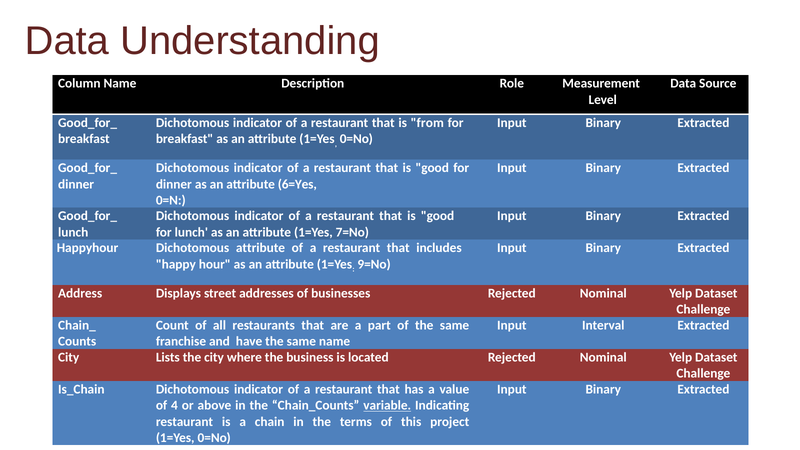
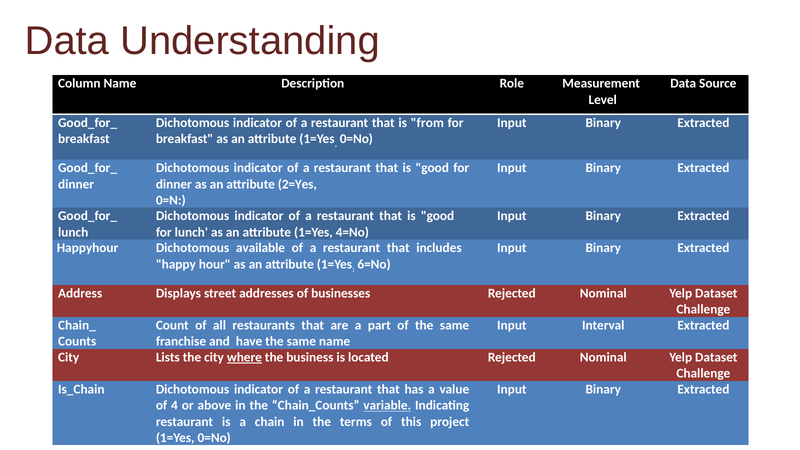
6=Yes: 6=Yes -> 2=Yes (297, 184)
7=No: 7=No -> 4=No (352, 232)
Dichotomous attribute: attribute -> available (261, 248)
9=No: 9=No -> 6=No (374, 264)
where underline: none -> present (244, 357)
